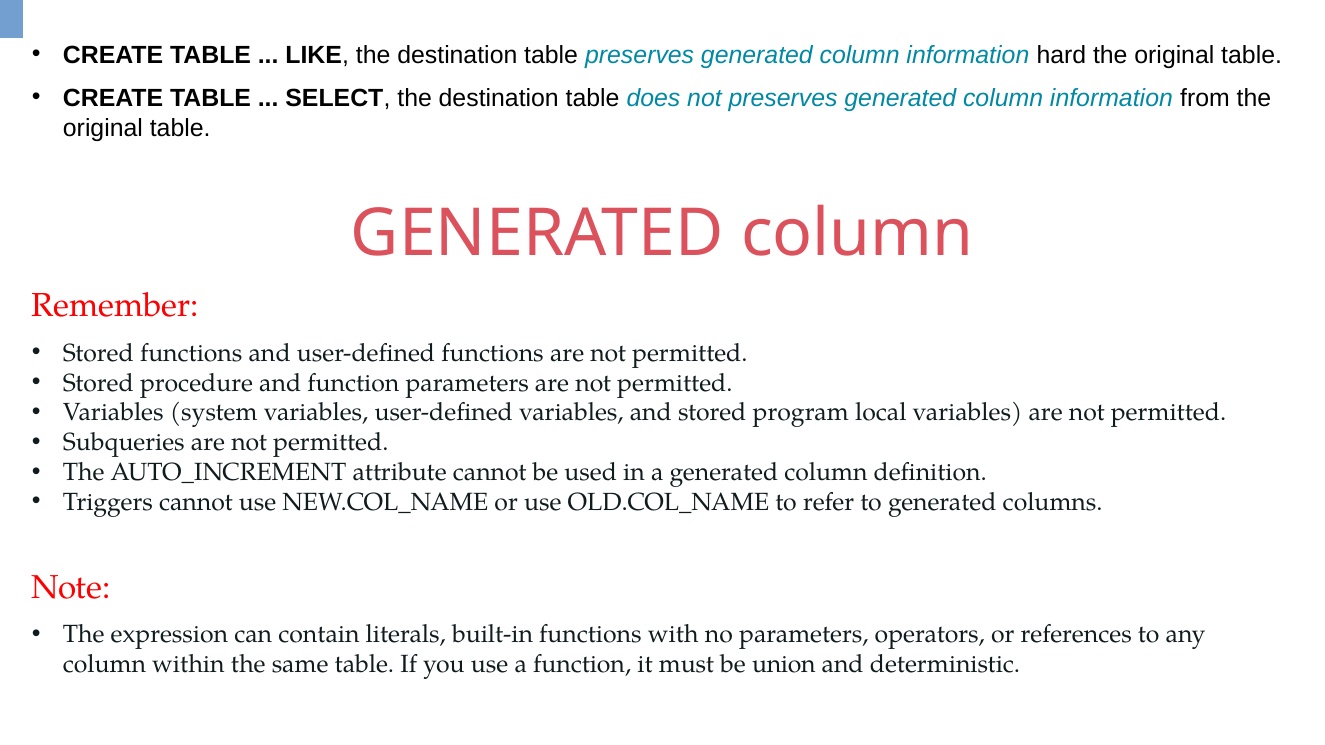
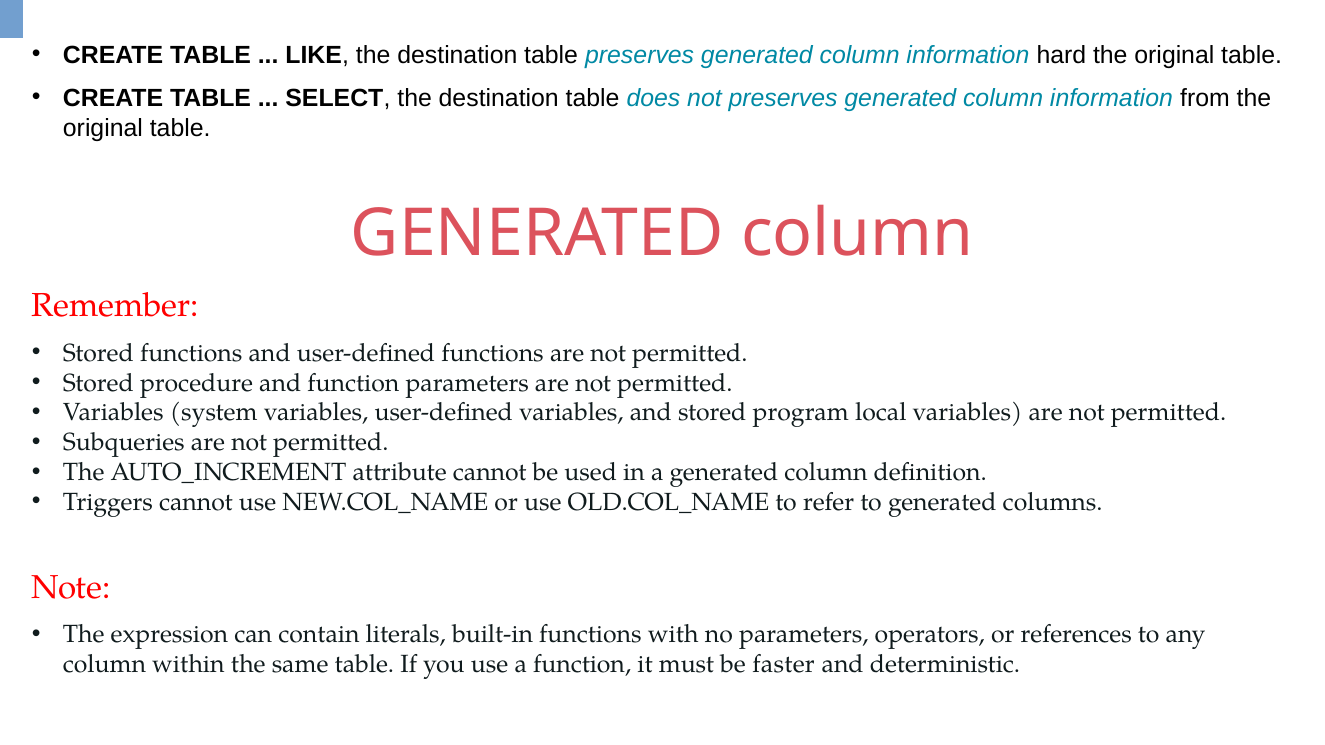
union: union -> faster (784, 665)
